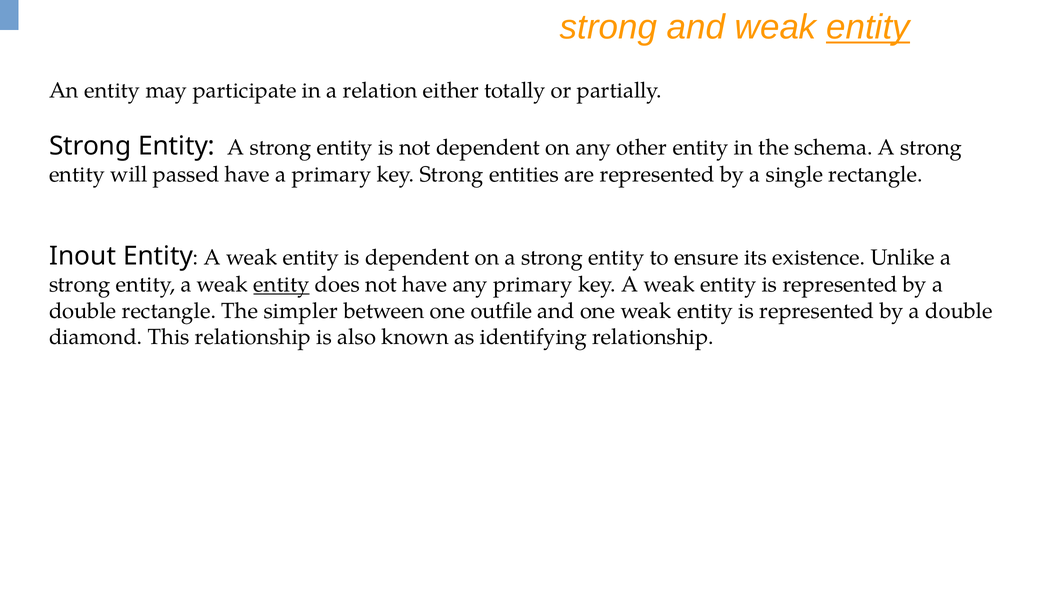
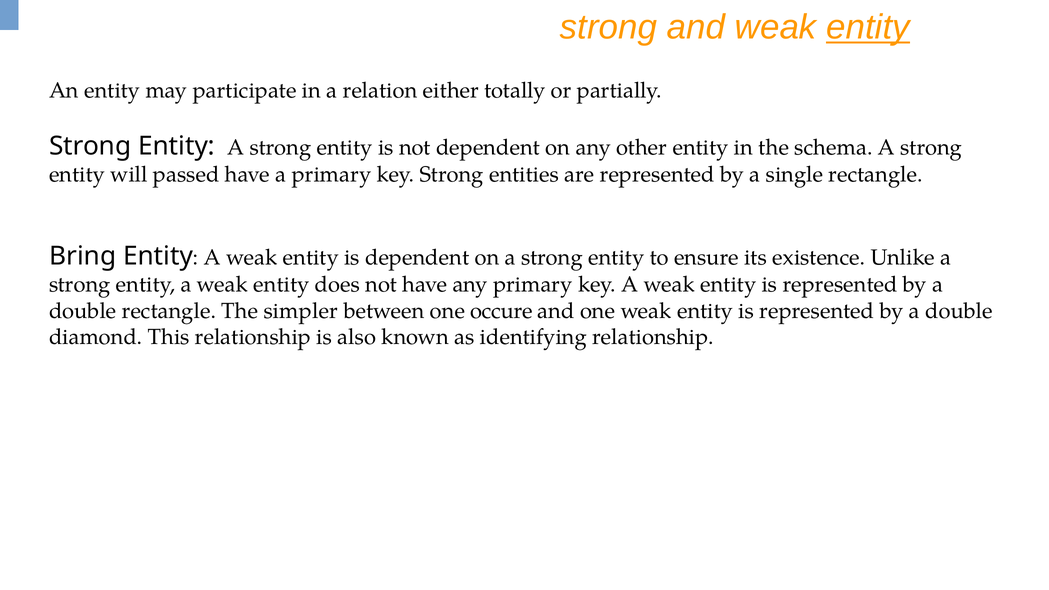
Inout: Inout -> Bring (83, 256)
entity underline: present -> none (281, 285)
outfile: outfile -> occure (501, 311)
